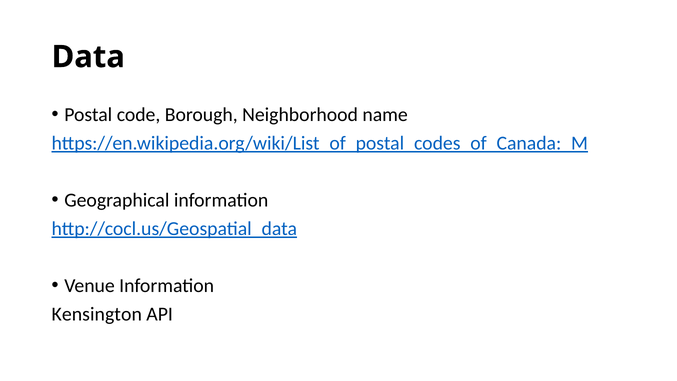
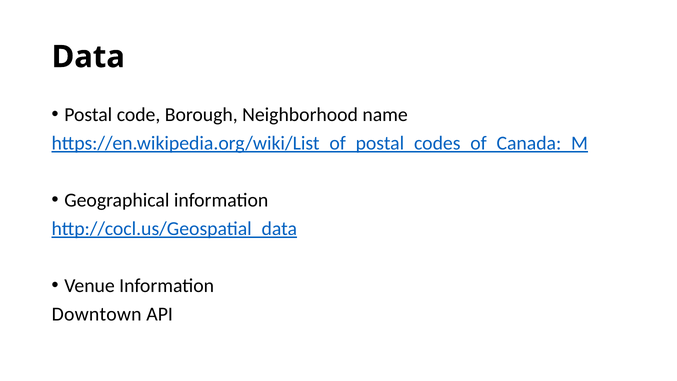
Kensington: Kensington -> Downtown (97, 314)
